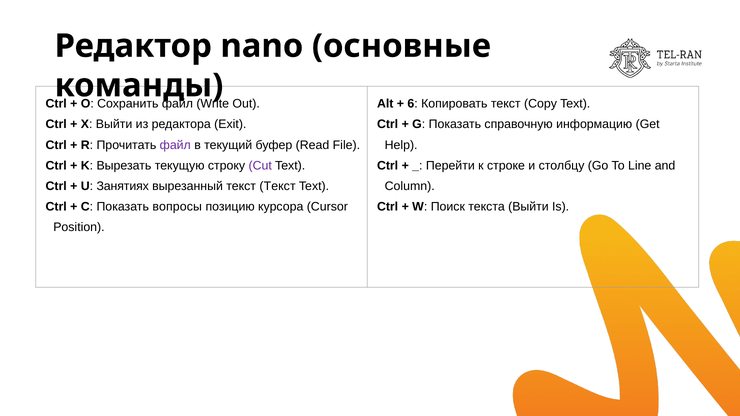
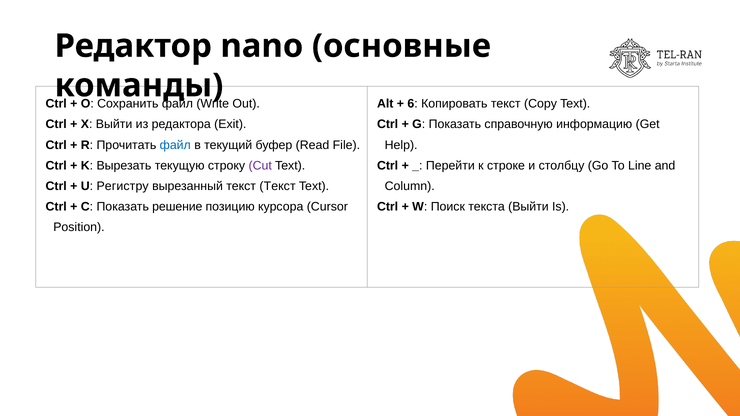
файл colour: purple -> blue (175, 145)
Занятиях: Занятиях -> Регистру (123, 186)
вопросы: вопросы -> решение (177, 207)
